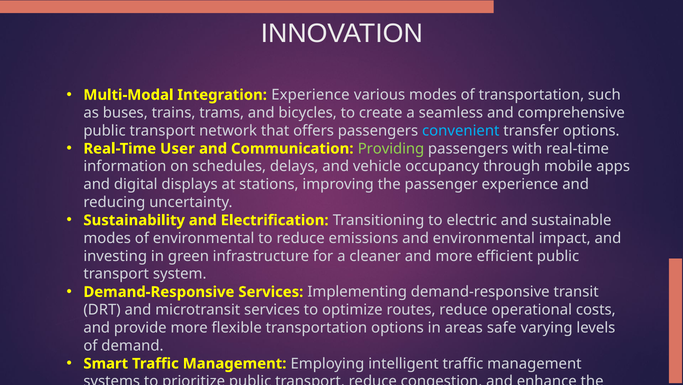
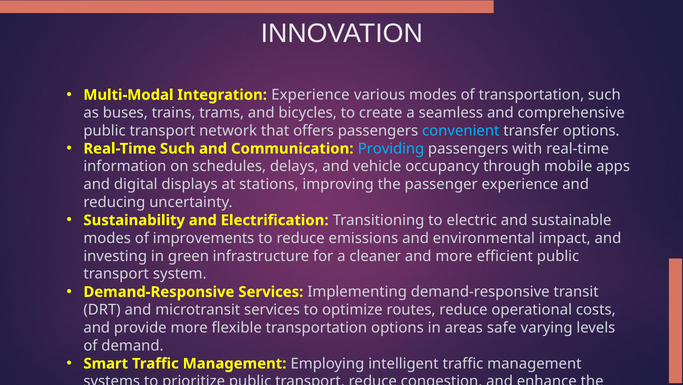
Real-Time User: User -> Such (178, 149)
Providing colour: light green -> light blue (391, 149)
of environmental: environmental -> improvements (204, 238)
